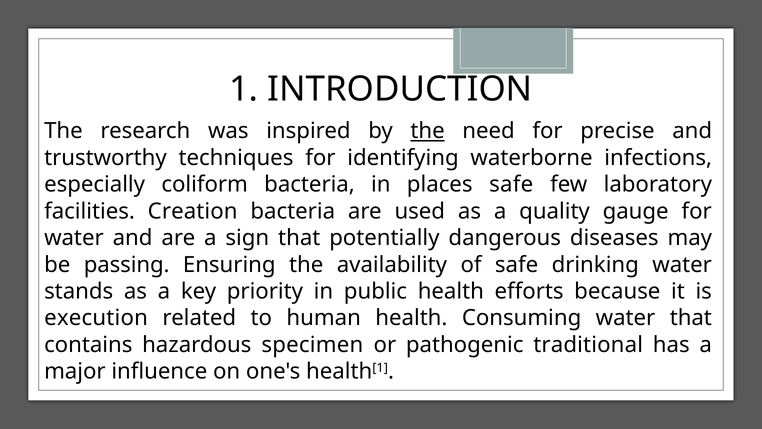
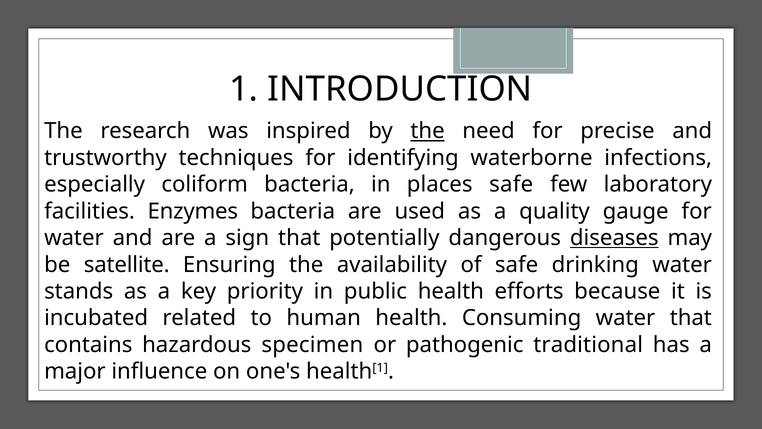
Creation: Creation -> Enzymes (193, 211)
diseases underline: none -> present (614, 238)
passing: passing -> satellite (127, 264)
execution: execution -> incubated (96, 318)
